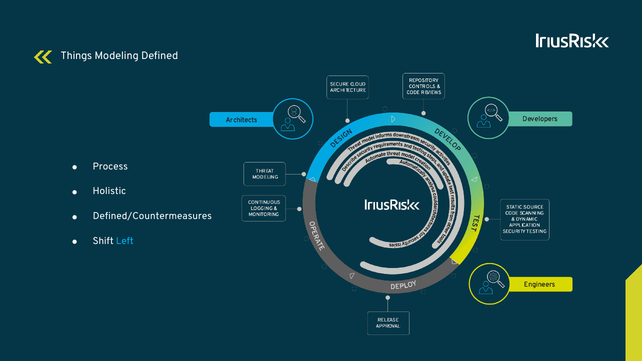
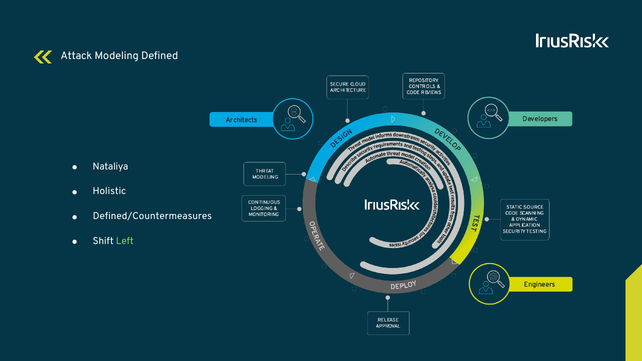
Things: Things -> Attack (76, 56)
Process: Process -> Nataliya (110, 166)
Left colour: light blue -> light green (125, 241)
